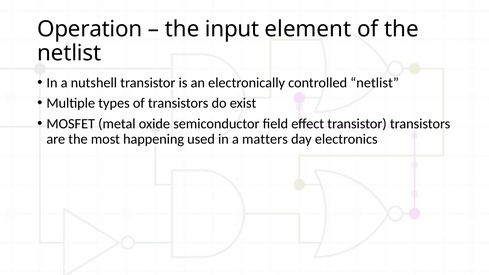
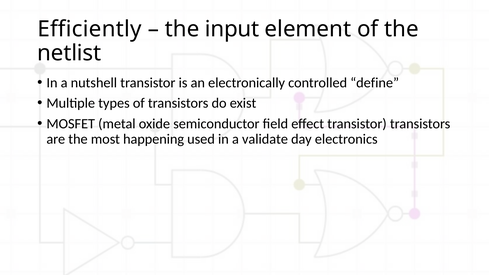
Operation: Operation -> Efficiently (89, 29)
controlled netlist: netlist -> define (375, 83)
matters: matters -> validate (265, 139)
